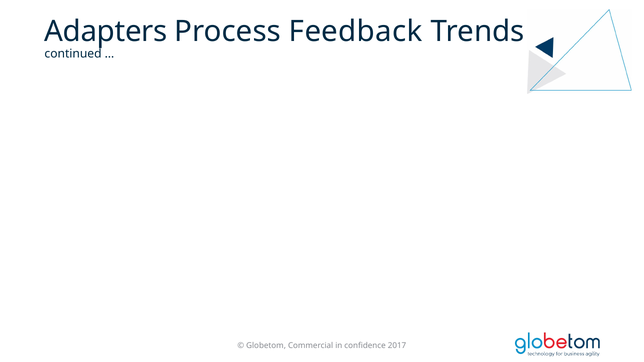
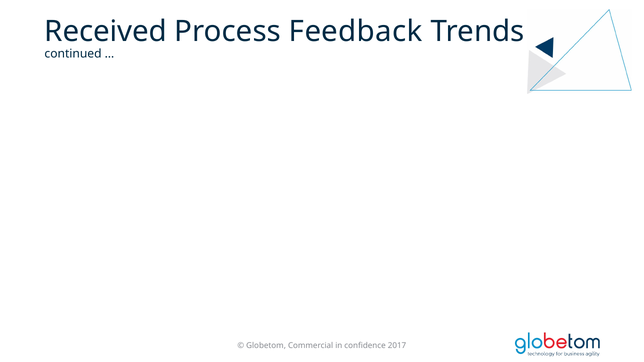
Adapters: Adapters -> Received (106, 31)
